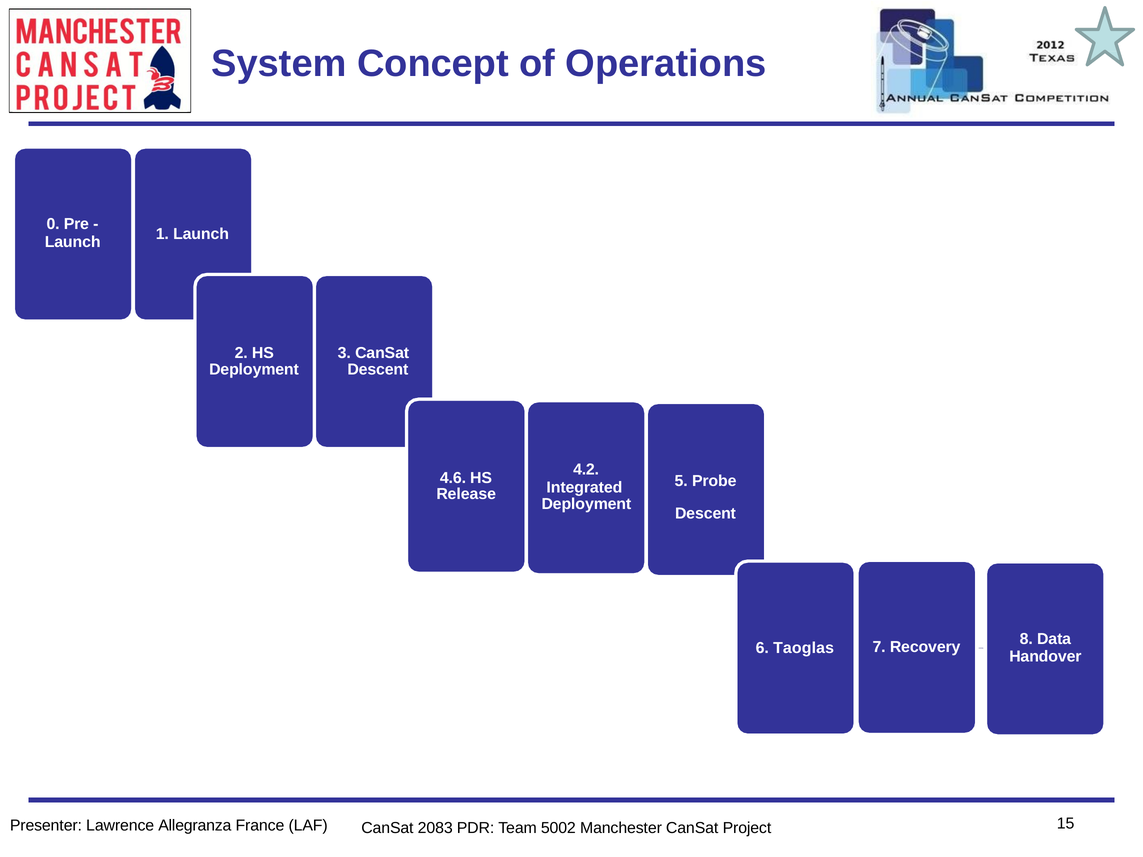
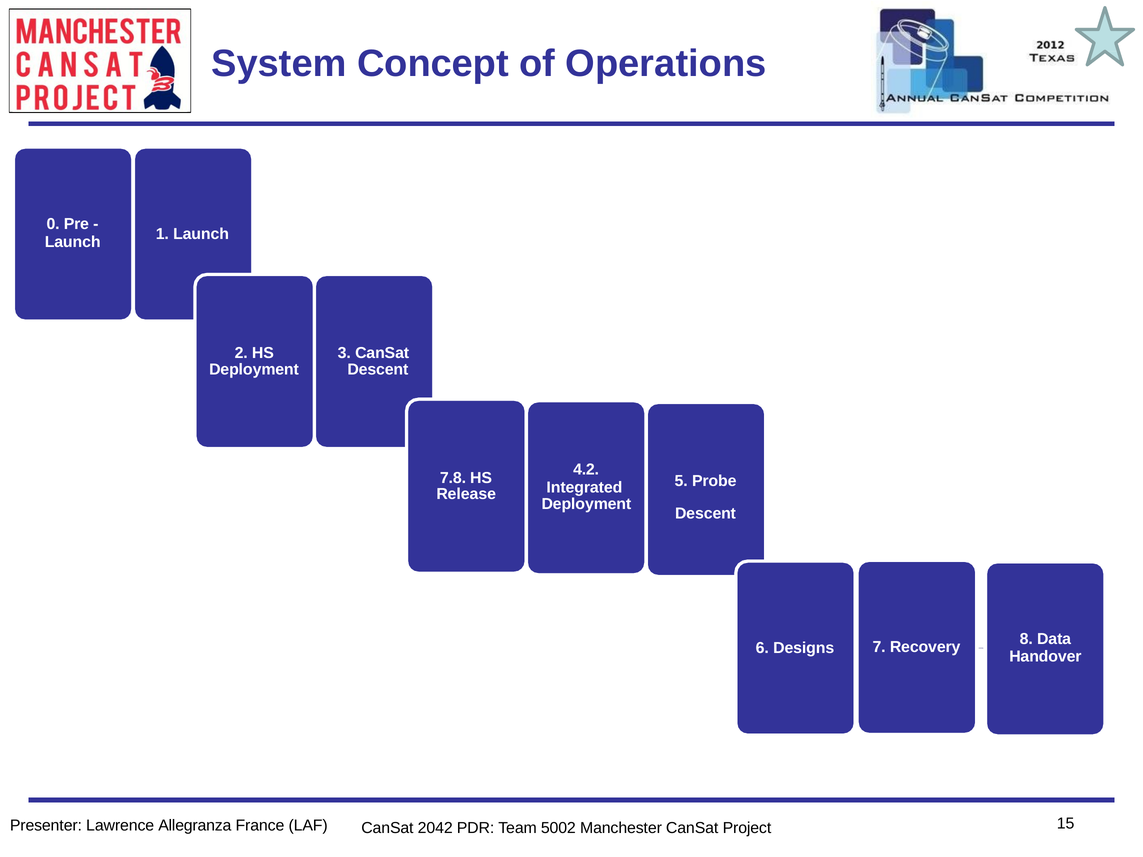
4.6: 4.6 -> 7.8 (453, 478)
Taoglas: Taoglas -> Designs (804, 648)
2083: 2083 -> 2042 (435, 828)
